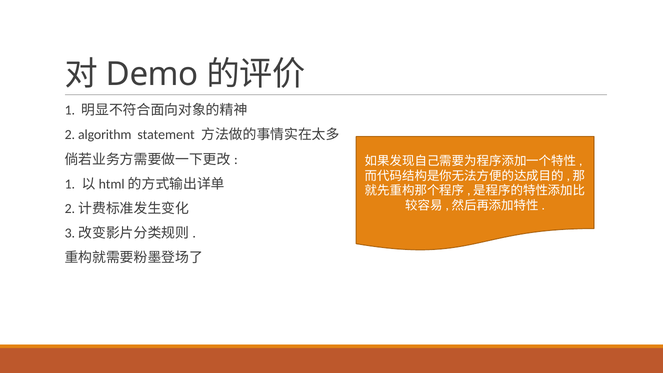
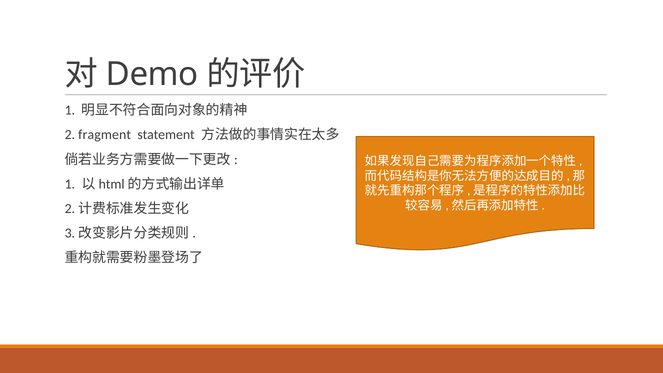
algorithm: algorithm -> fragment (105, 135)
